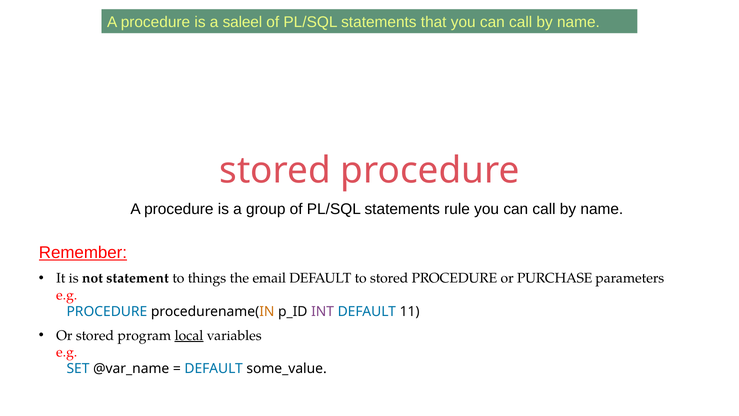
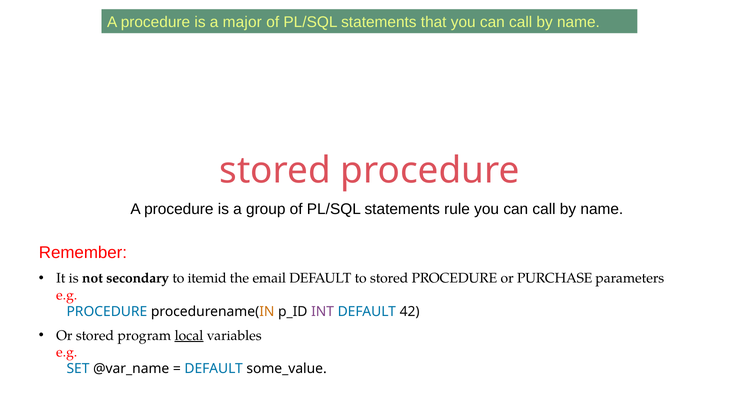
saleel: saleel -> major (242, 22)
Remember underline: present -> none (83, 252)
statement: statement -> secondary (138, 278)
things: things -> itemid (207, 278)
11: 11 -> 42 (410, 311)
